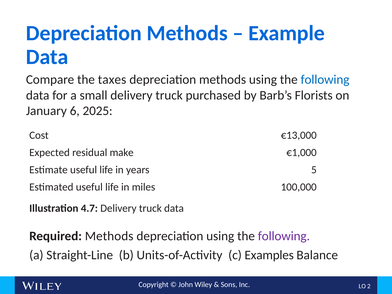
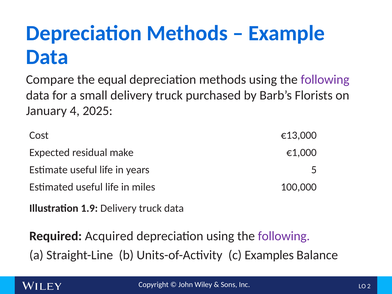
taxes: taxes -> equal (112, 80)
following colour: blue -> purple (325, 80)
6: 6 -> 4 (75, 111)
4.7: 4.7 -> 1.9 (89, 208)
Required Methods: Methods -> Acquired (109, 236)
